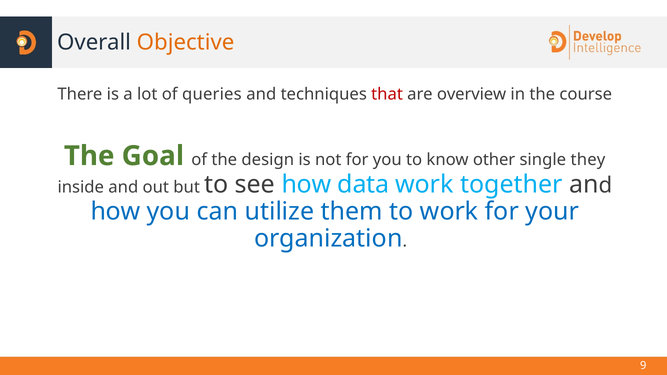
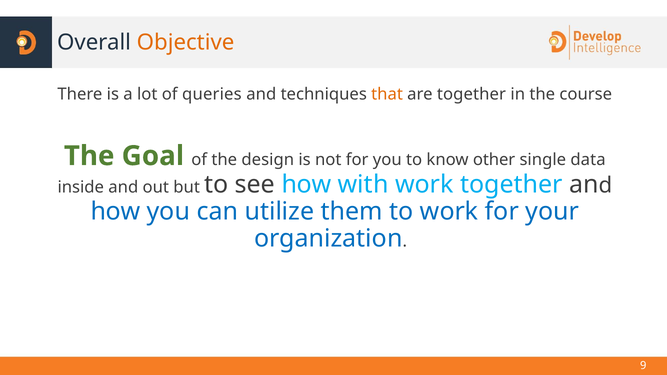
that colour: red -> orange (387, 94)
are overview: overview -> together (471, 94)
they: they -> data (588, 160)
data: data -> with (363, 185)
